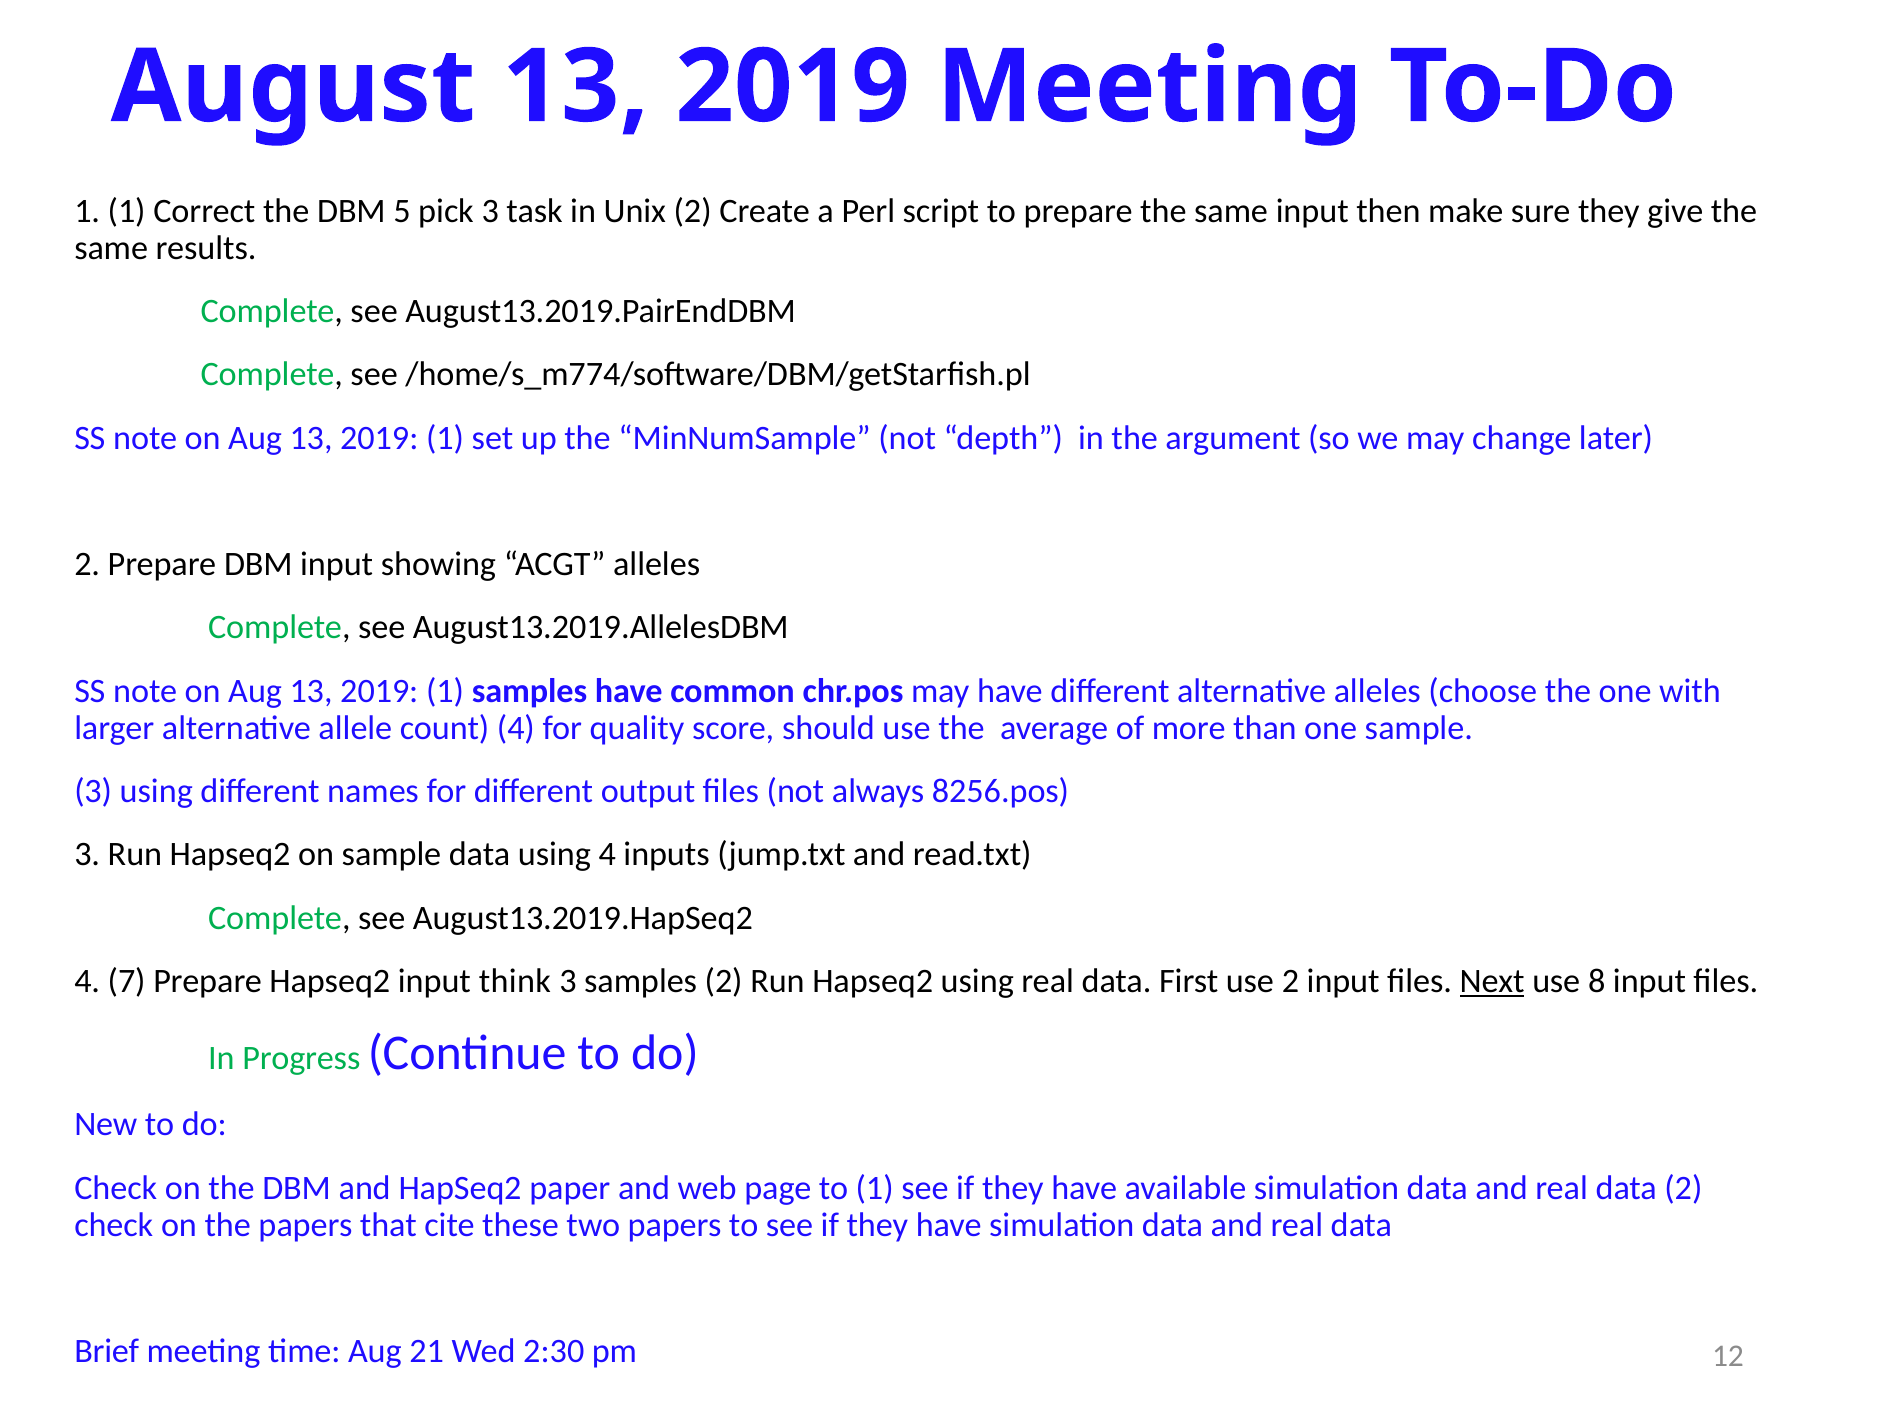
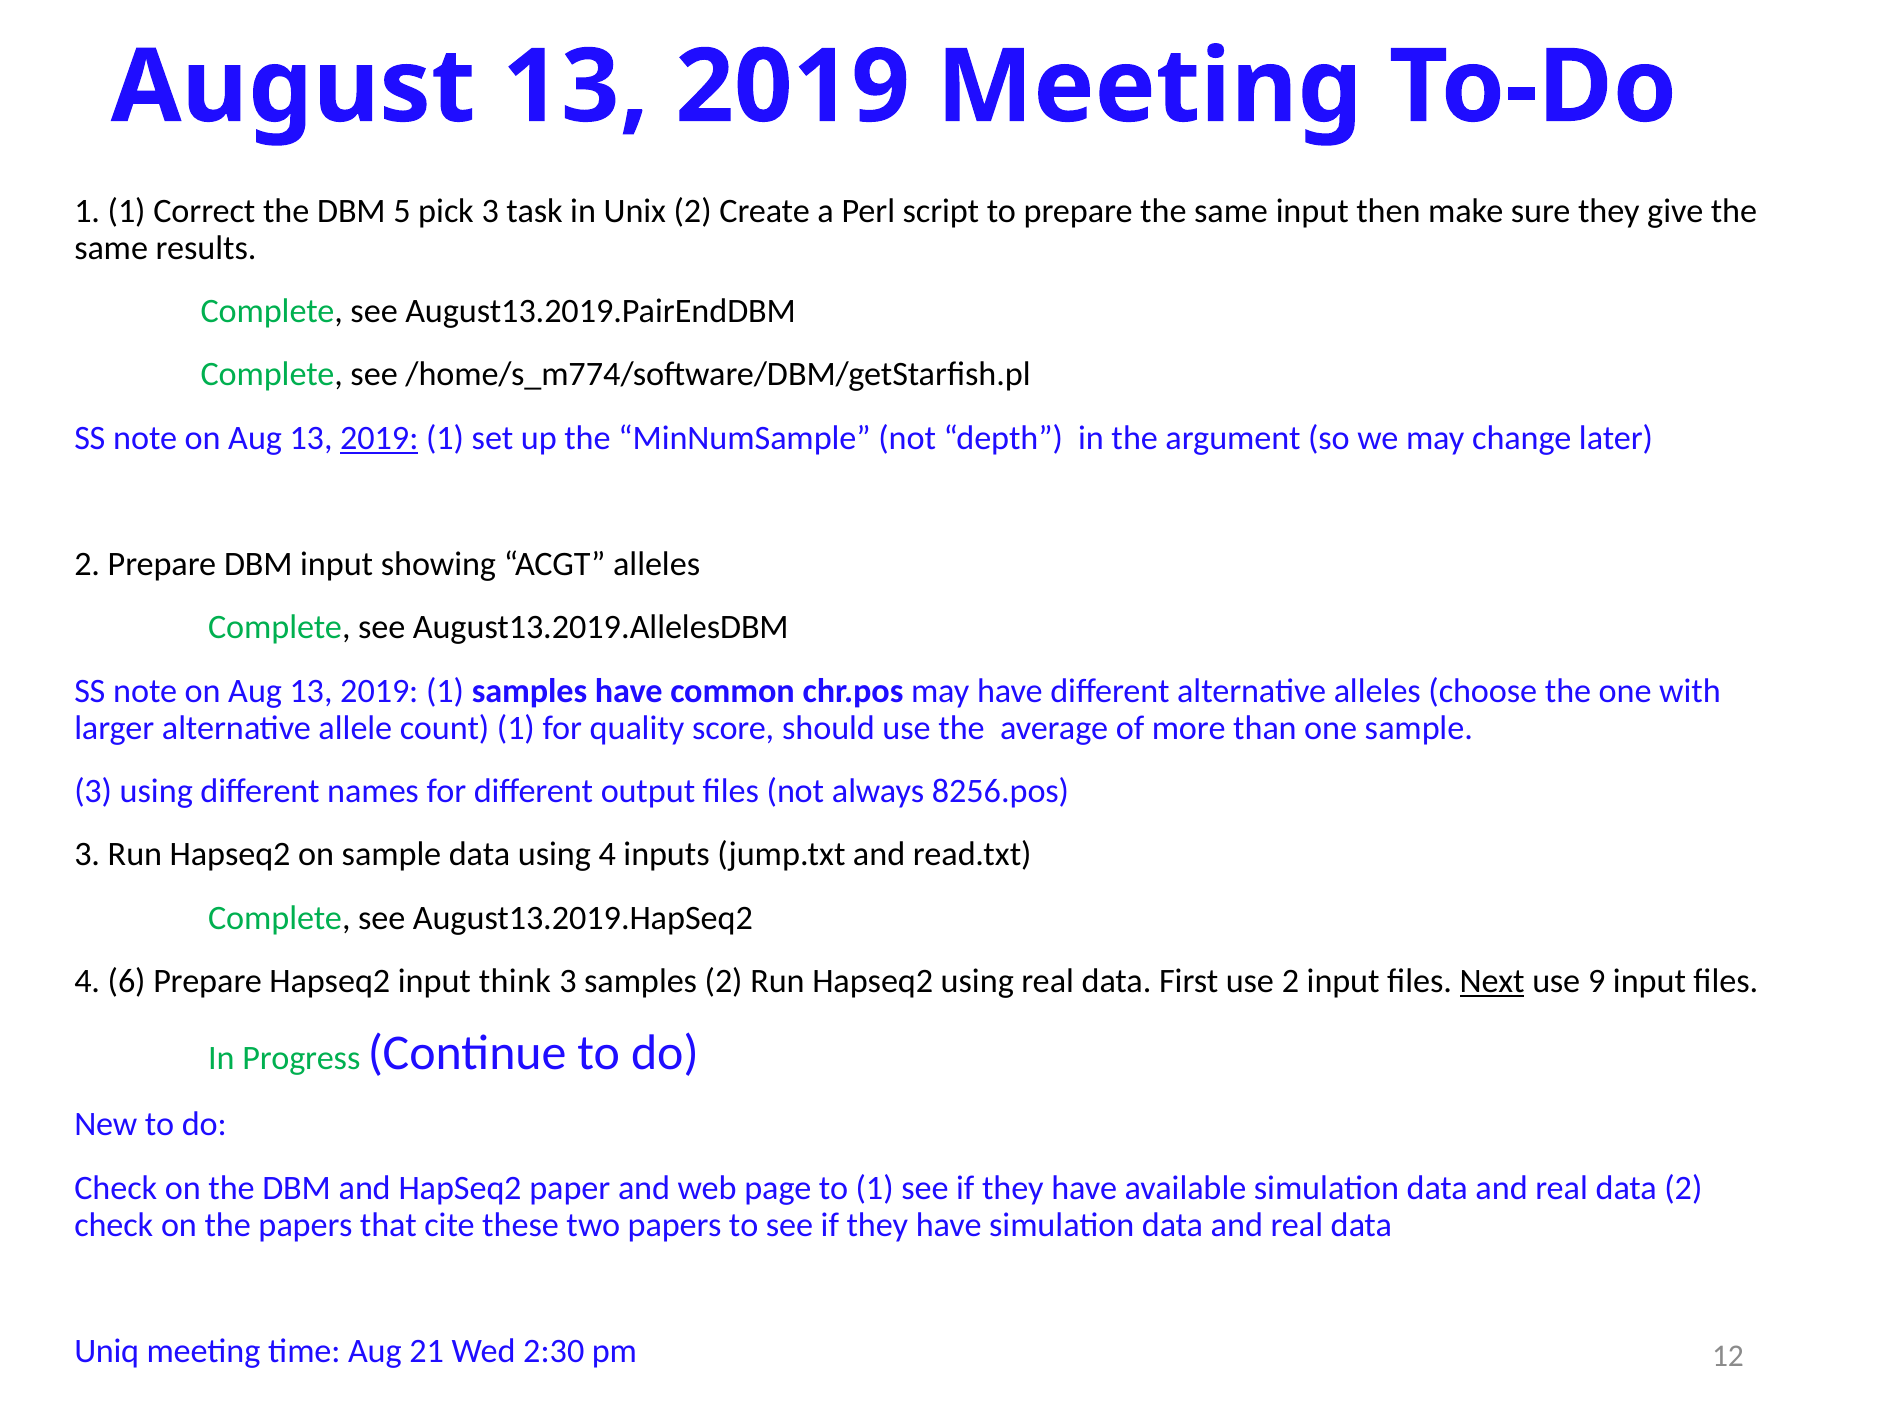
2019 underline: none -> present (379, 438)
count 4: 4 -> 1 (516, 728)
7: 7 -> 6 (127, 981)
8: 8 -> 9 (1597, 981)
Brief: Brief -> Uniq (107, 1351)
